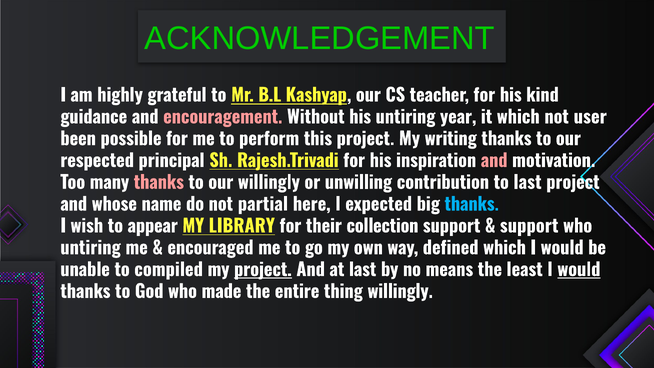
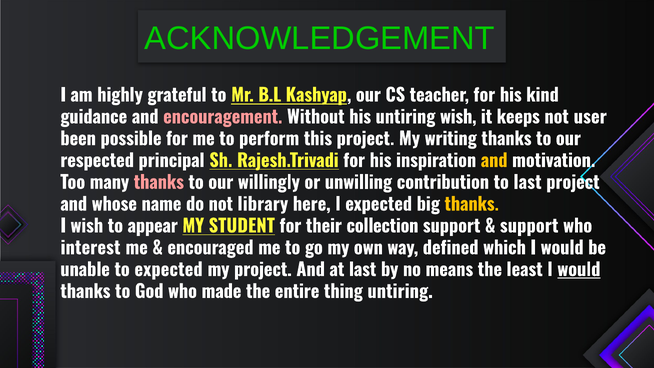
untiring year: year -> wish (458, 117)
it which: which -> keeps (518, 117)
and colour: pink -> yellow (494, 161)
partial: partial -> library (263, 205)
thanks colour: light blue -> yellow (472, 205)
LIBRARY: LIBRARY -> STUDENT (242, 226)
untiring: untiring -> interest (91, 248)
to compiled: compiled -> expected (169, 270)
project underline: present -> none (263, 270)
thing willingly: willingly -> untiring (400, 292)
